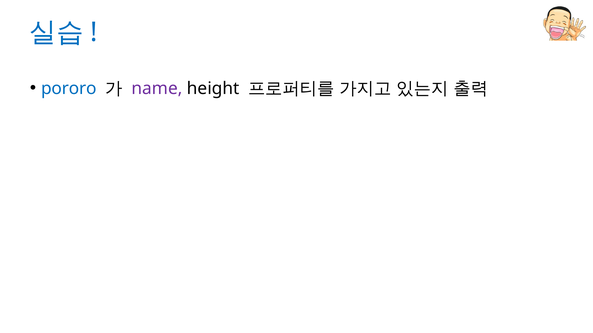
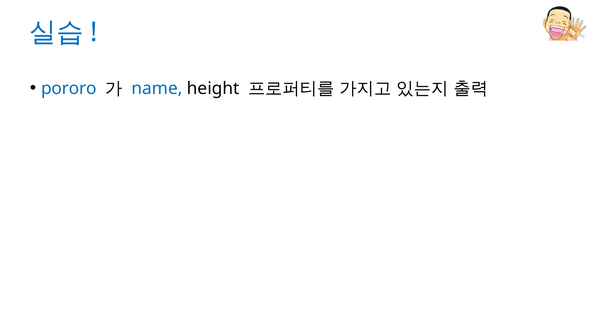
name colour: purple -> blue (157, 89)
